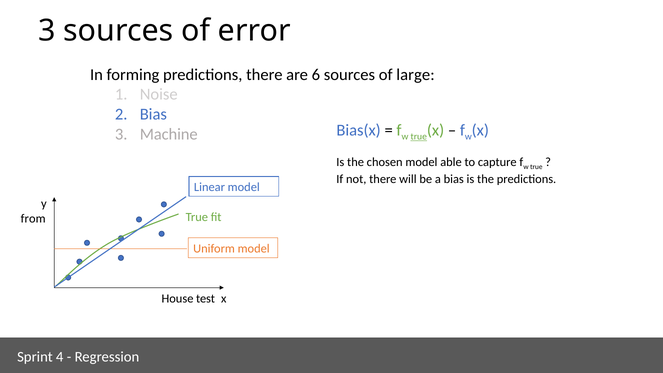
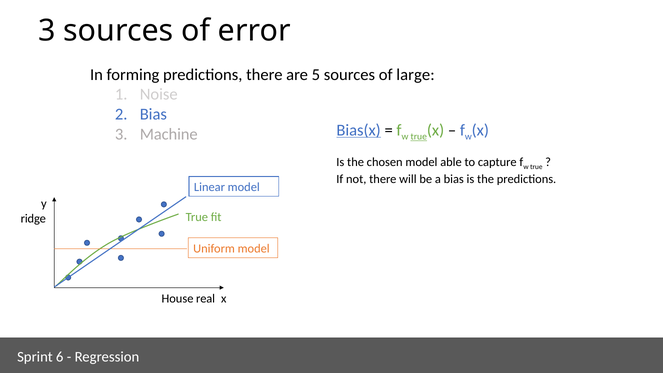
6: 6 -> 5 (316, 75)
Bias(x underline: none -> present (359, 130)
from: from -> ridge (33, 219)
test: test -> real (206, 299)
4: 4 -> 6 (60, 357)
